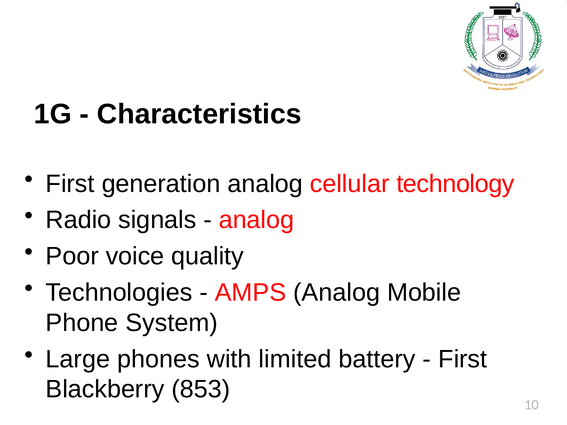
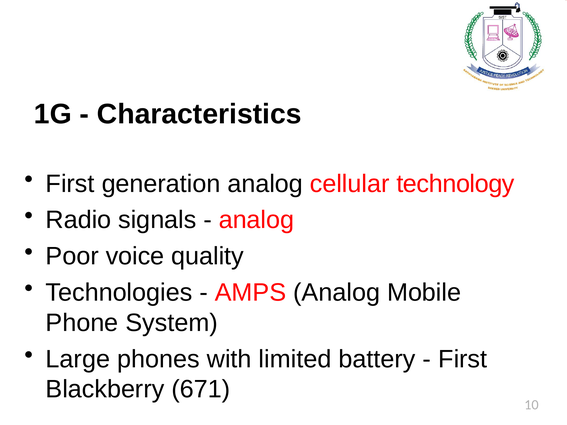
853: 853 -> 671 (201, 390)
